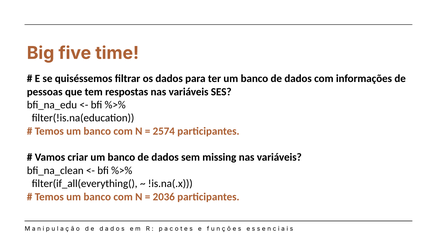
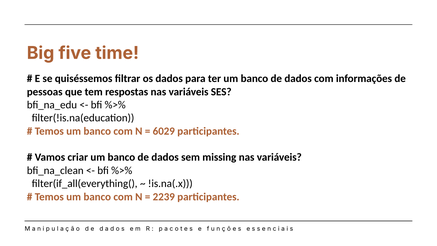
2574: 2574 -> 6029 (164, 131)
2036: 2036 -> 2239 (164, 197)
